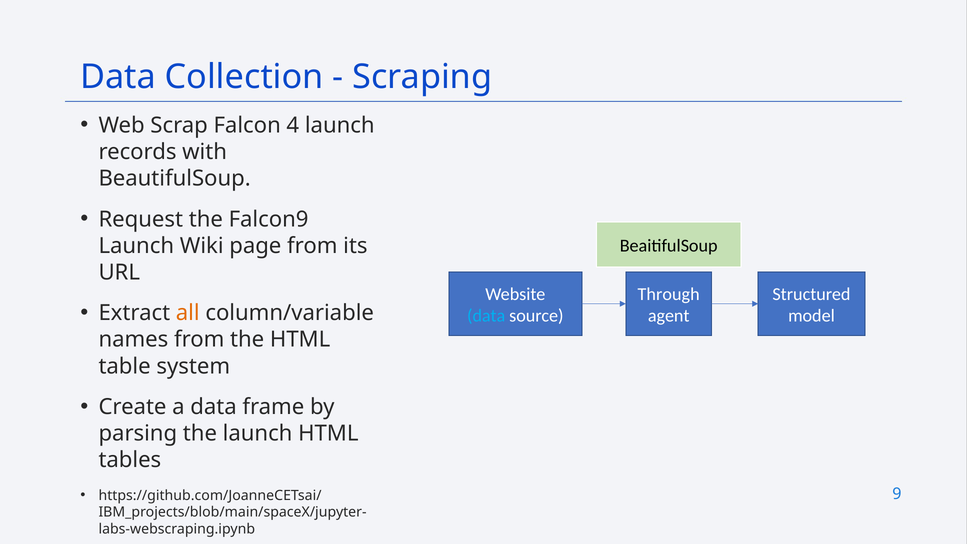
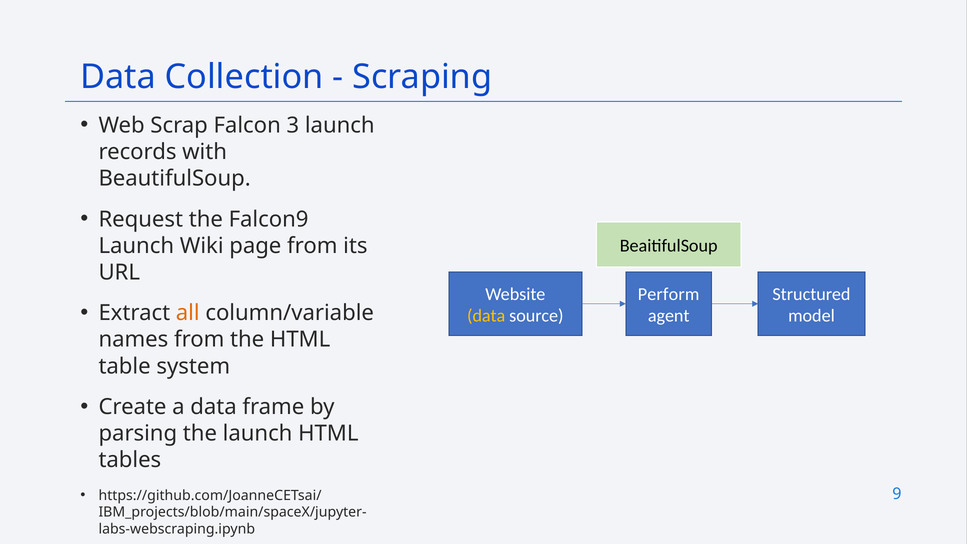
4: 4 -> 3 (293, 125)
Through: Through -> Perform (669, 294)
data colour: light blue -> yellow (486, 316)
